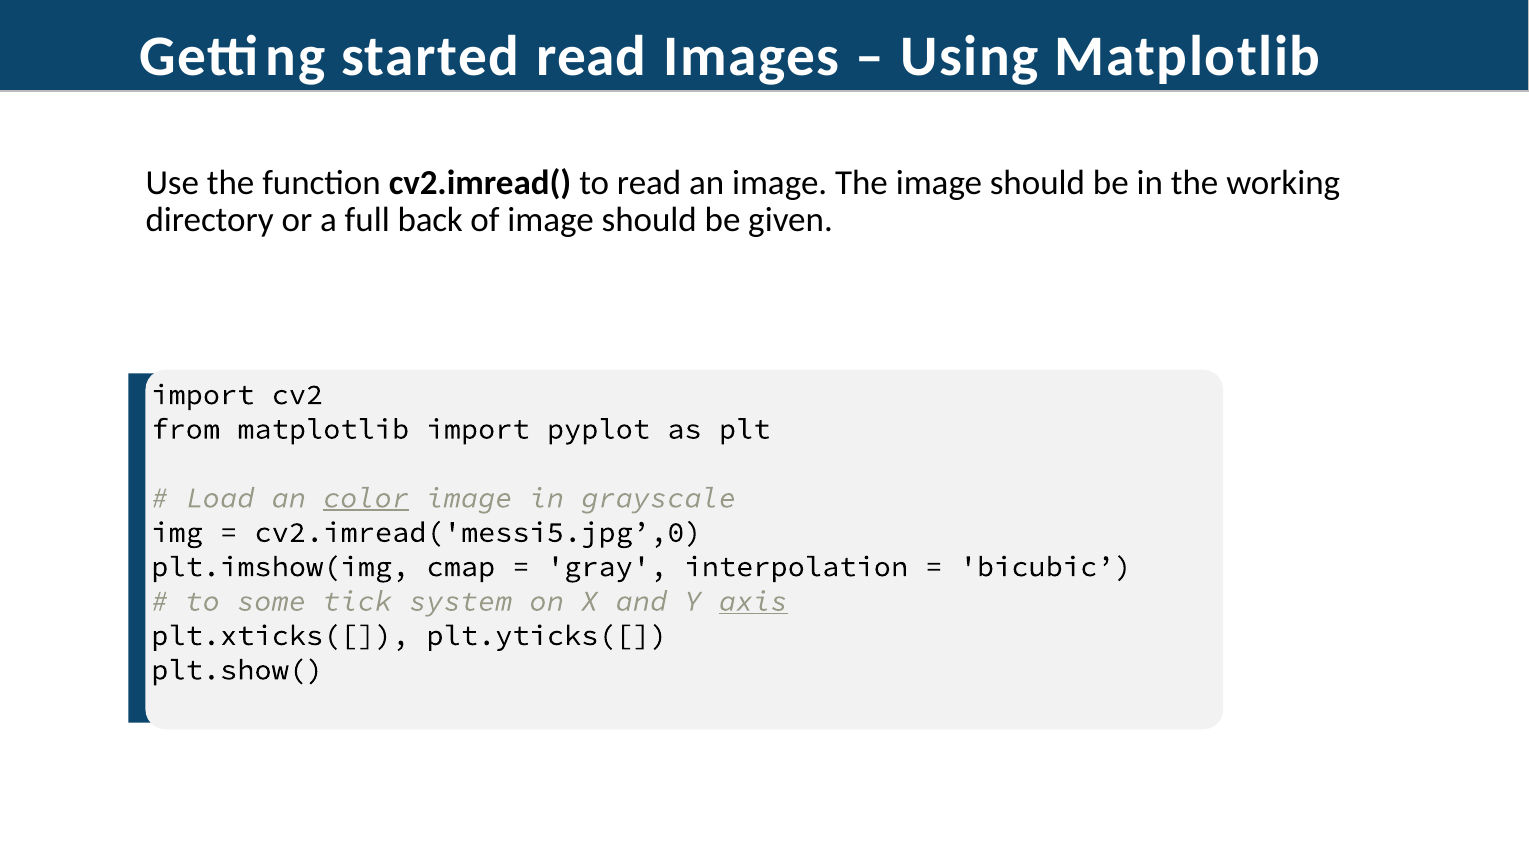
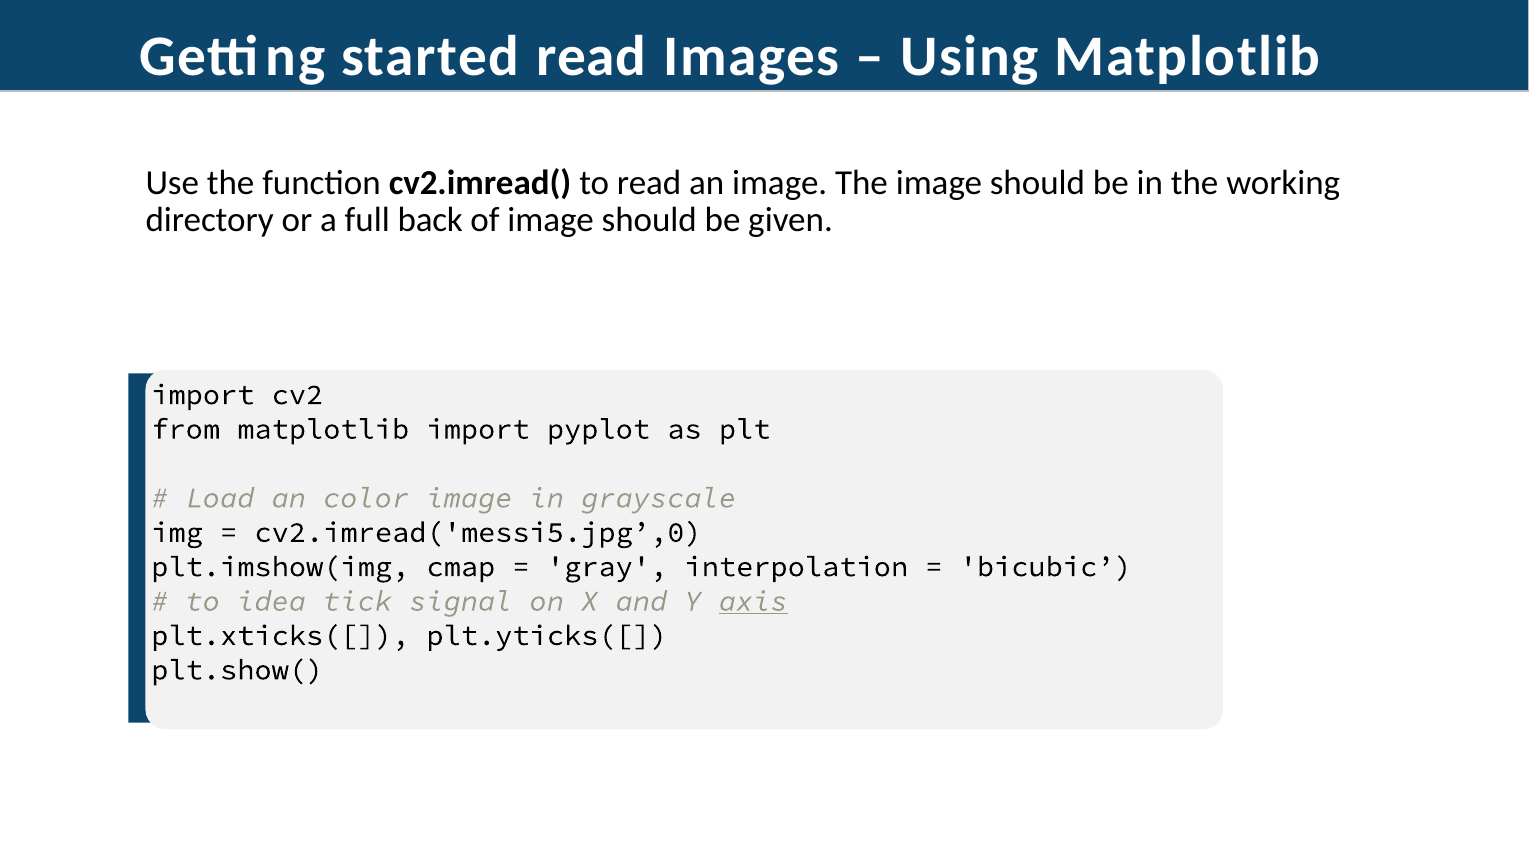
color underline: present -> none (366, 498)
some: some -> idea (272, 601)
system: system -> signal (461, 601)
